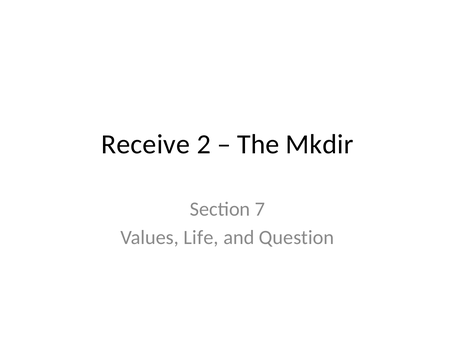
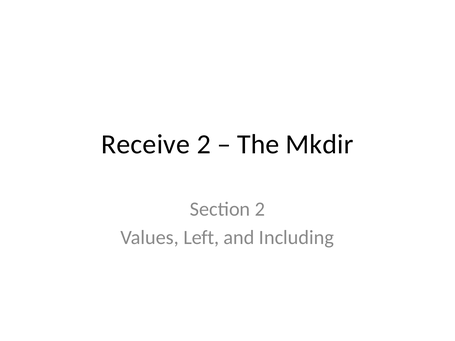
Section 7: 7 -> 2 (260, 209)
Life: Life -> Left (201, 238)
Question: Question -> Including (297, 238)
